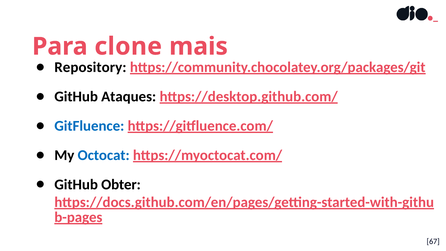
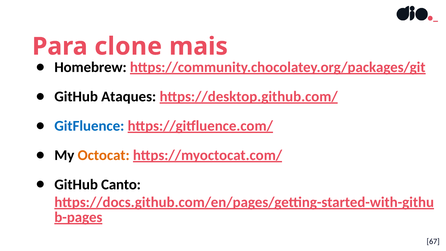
Repository: Repository -> Homebrew (91, 67)
Octocat colour: blue -> orange (104, 155)
Obter: Obter -> Canto (121, 184)
